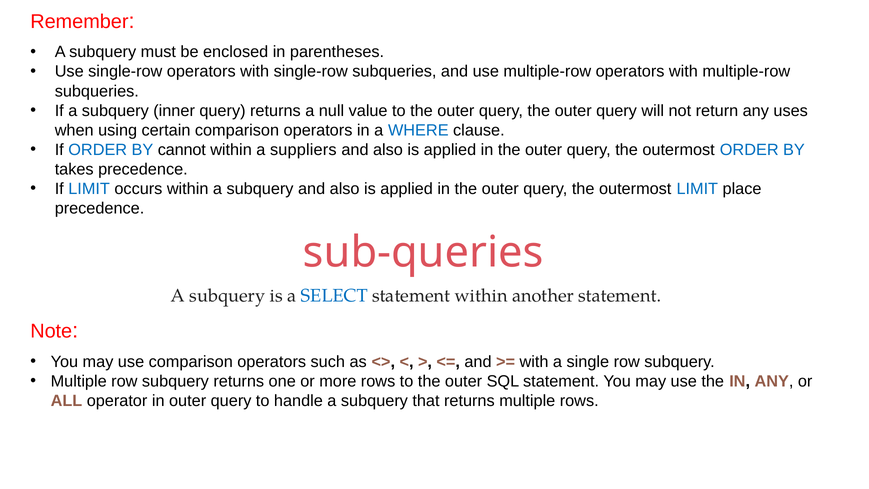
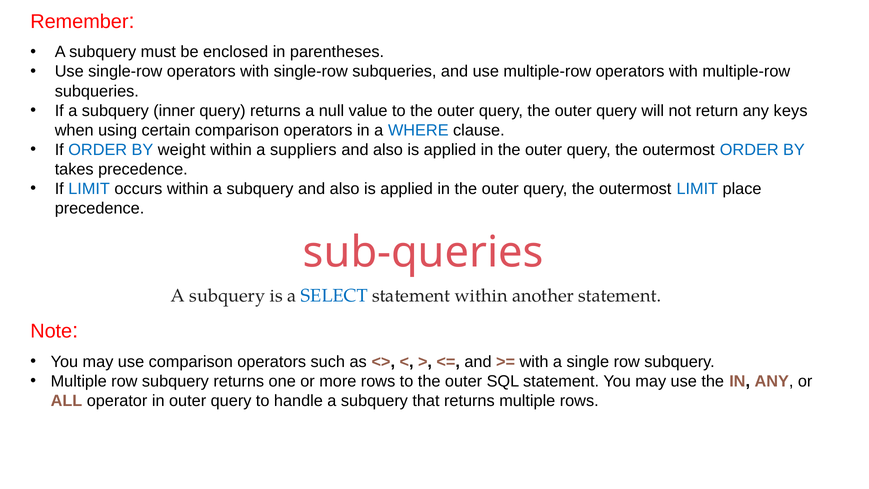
uses: uses -> keys (791, 111)
cannot: cannot -> weight (182, 150)
